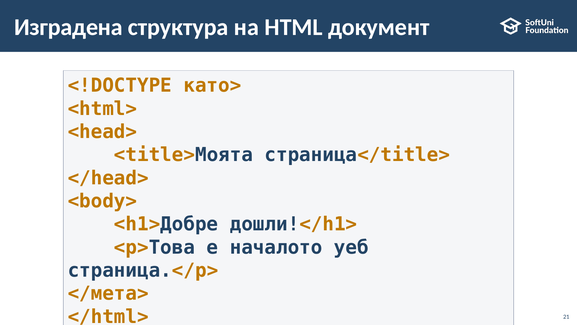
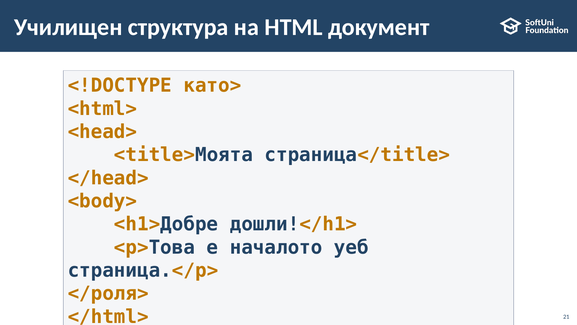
Изградена: Изградена -> Училищен (68, 27)
</мета>: </мета> -> </роля> (108, 293)
